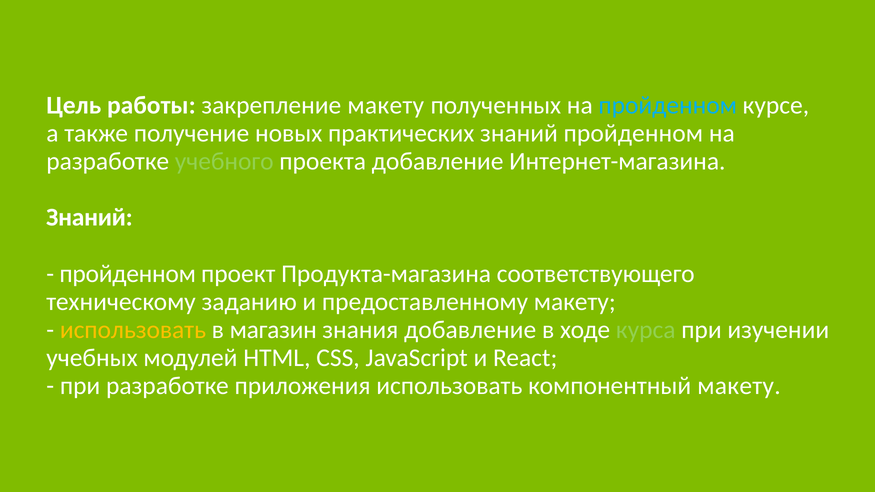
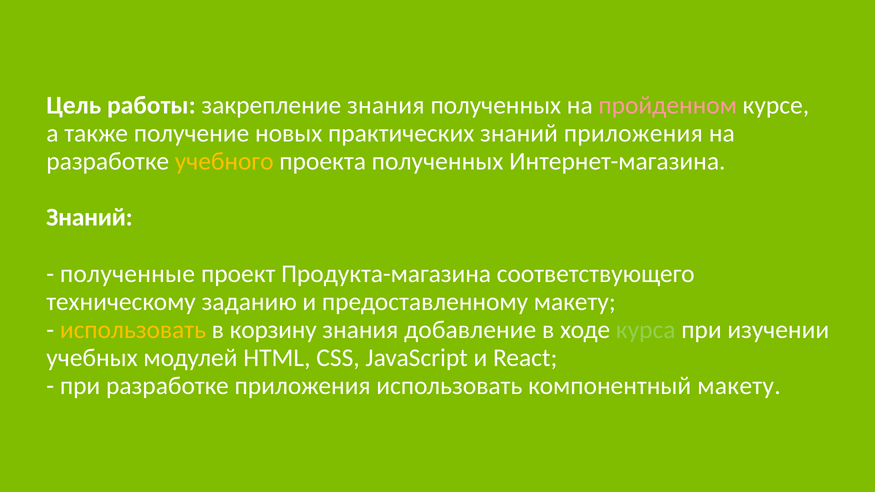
закрепление макету: макету -> знания (386, 105)
пройденном colour: light blue -> pink (668, 105)
знаний пройденном: пройденном -> приложения (633, 133)
учебного colour: light green -> yellow (224, 161)
проекта добавление: добавление -> полученных (438, 161)
пройденном: пройденном -> полученные (127, 274)
магазин: магазин -> корзину (273, 330)
